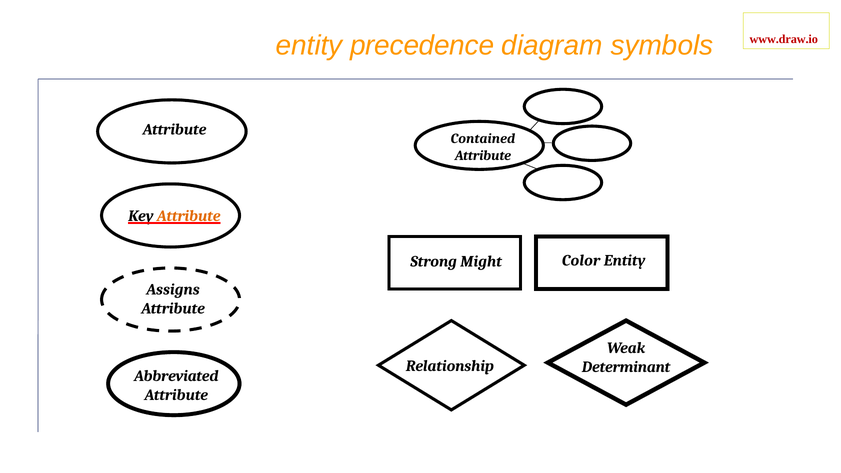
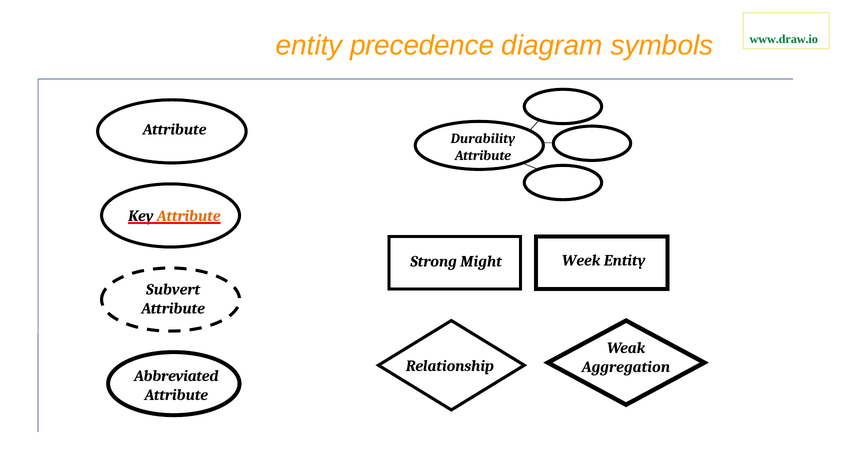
www.draw.io colour: red -> green (784, 39)
Contained: Contained -> Durability (483, 139)
Color: Color -> Week (581, 260)
Assigns: Assigns -> Subvert (173, 290)
Determinant: Determinant -> Aggregation (626, 367)
